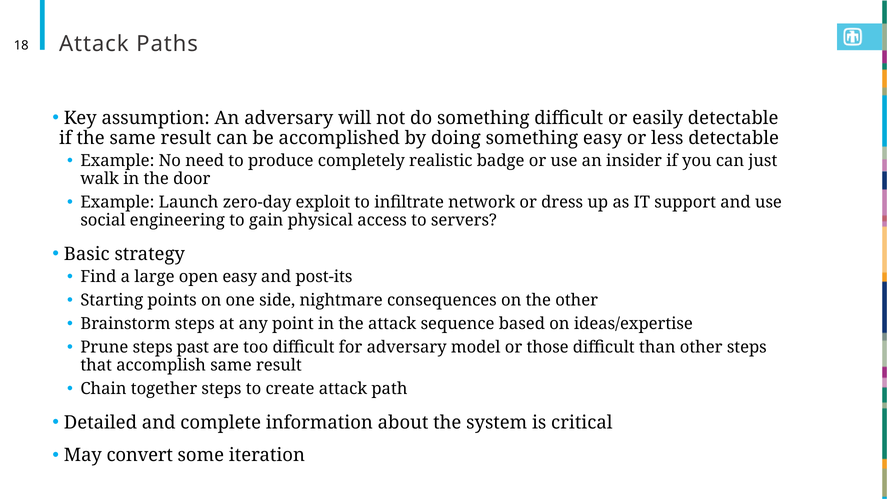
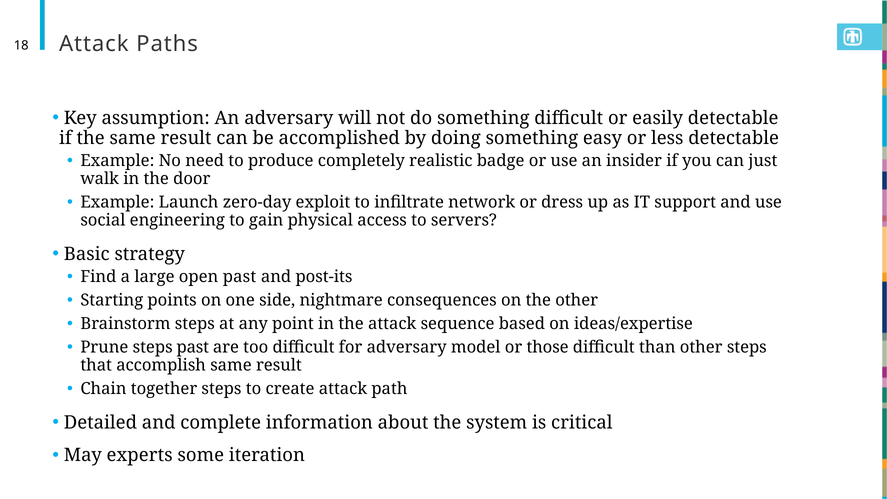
open easy: easy -> past (240, 277)
convert: convert -> experts (140, 455)
